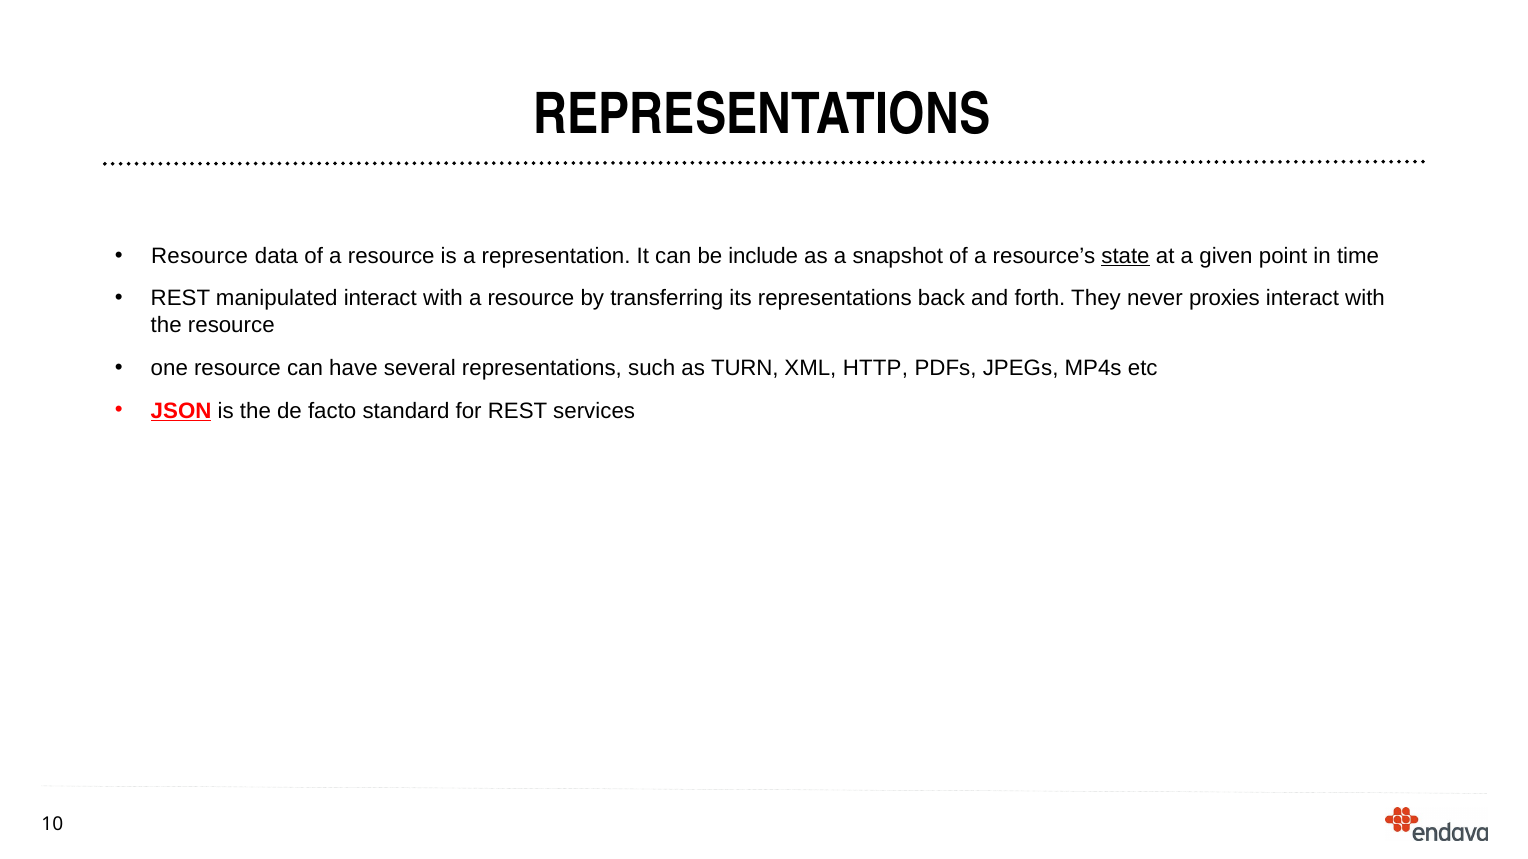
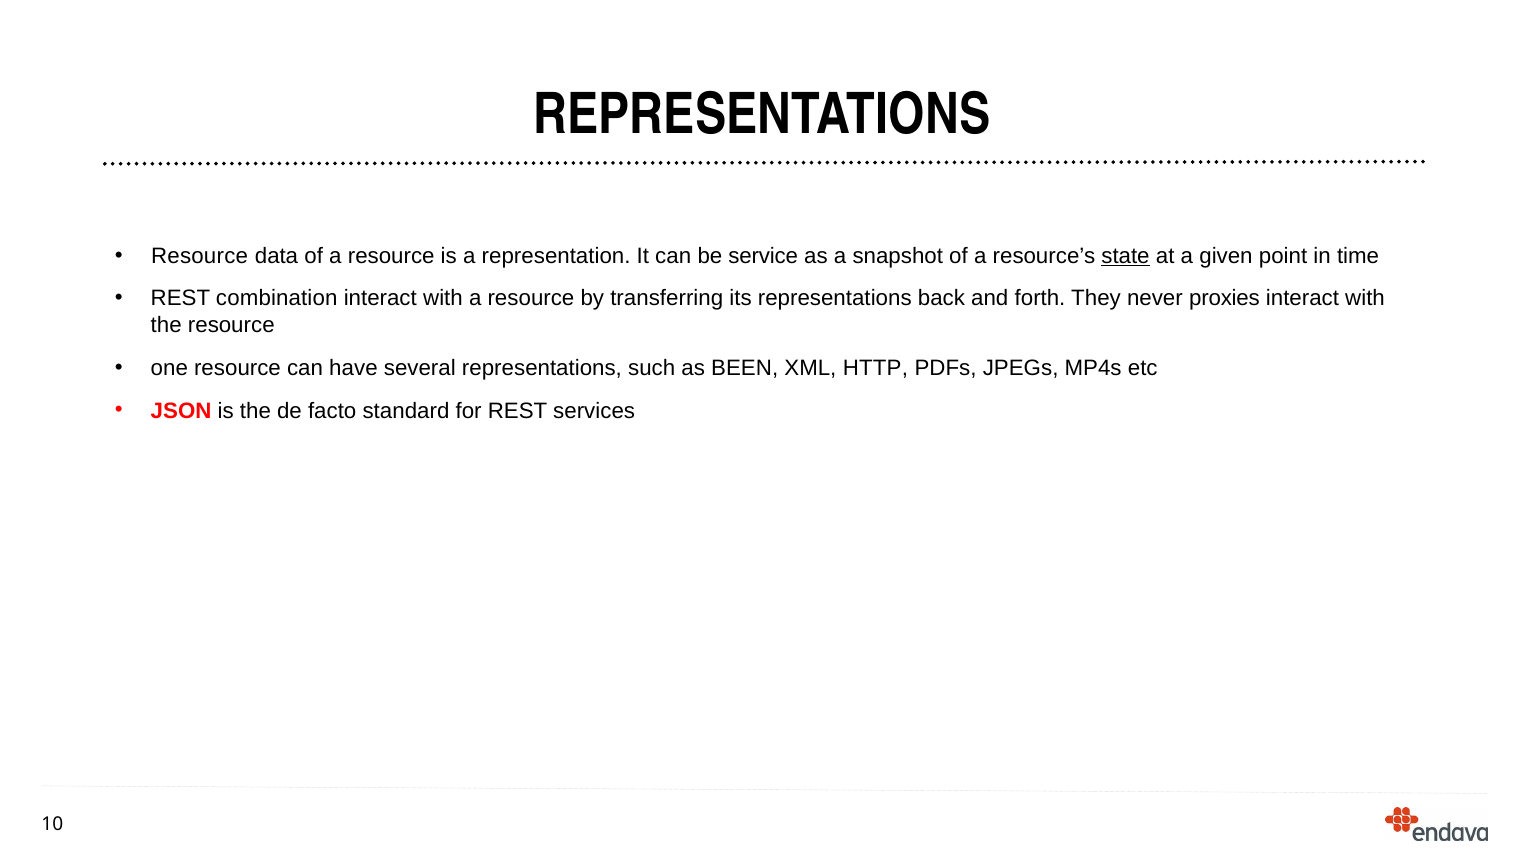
include: include -> service (763, 256)
manipulated: manipulated -> combination (277, 299)
TURN: TURN -> BEEN (745, 368)
JSON underline: present -> none (181, 411)
